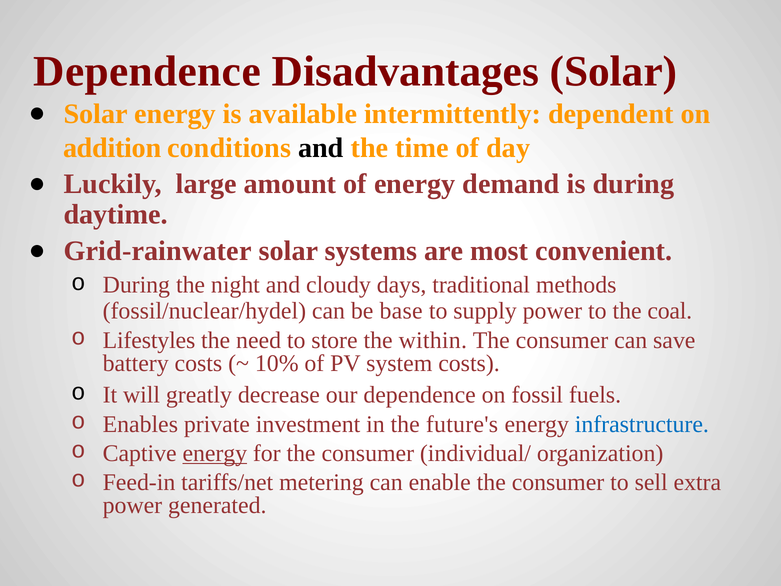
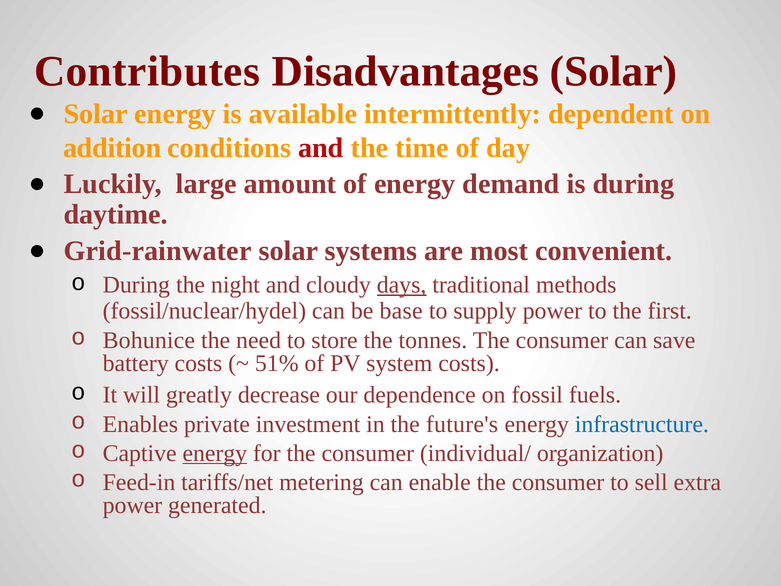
Dependence: Dependence -> Contributes (147, 71)
and colour: black -> red (321, 148)
days underline: none -> present (402, 285)
coal: coal -> first (670, 311)
Lifestyles: Lifestyles -> Bohunice (149, 340)
within: within -> tonnes (433, 340)
10%: 10% -> 51% (277, 363)
